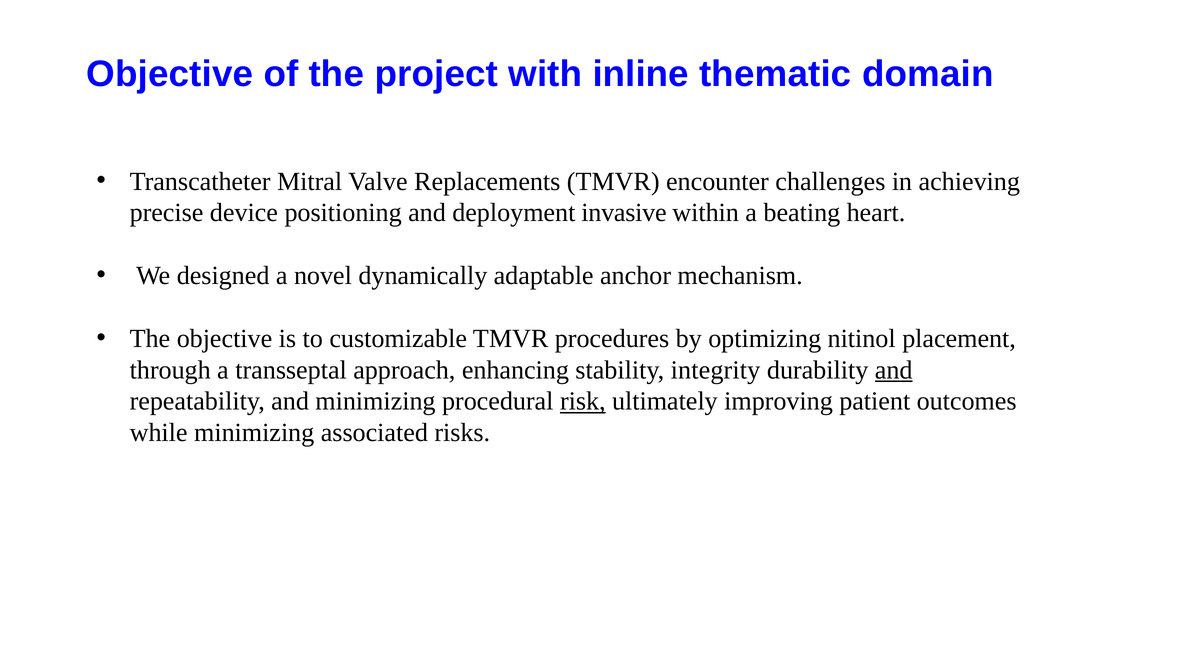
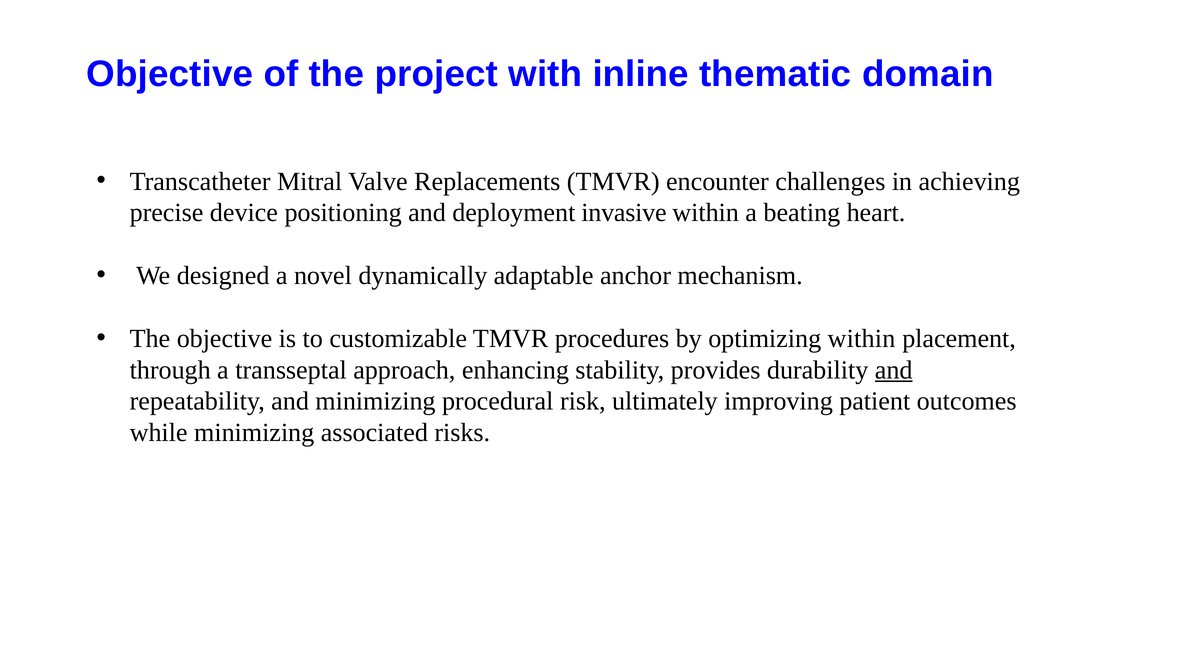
optimizing nitinol: nitinol -> within (861, 338)
integrity: integrity -> provides (716, 370)
risk underline: present -> none (583, 401)
